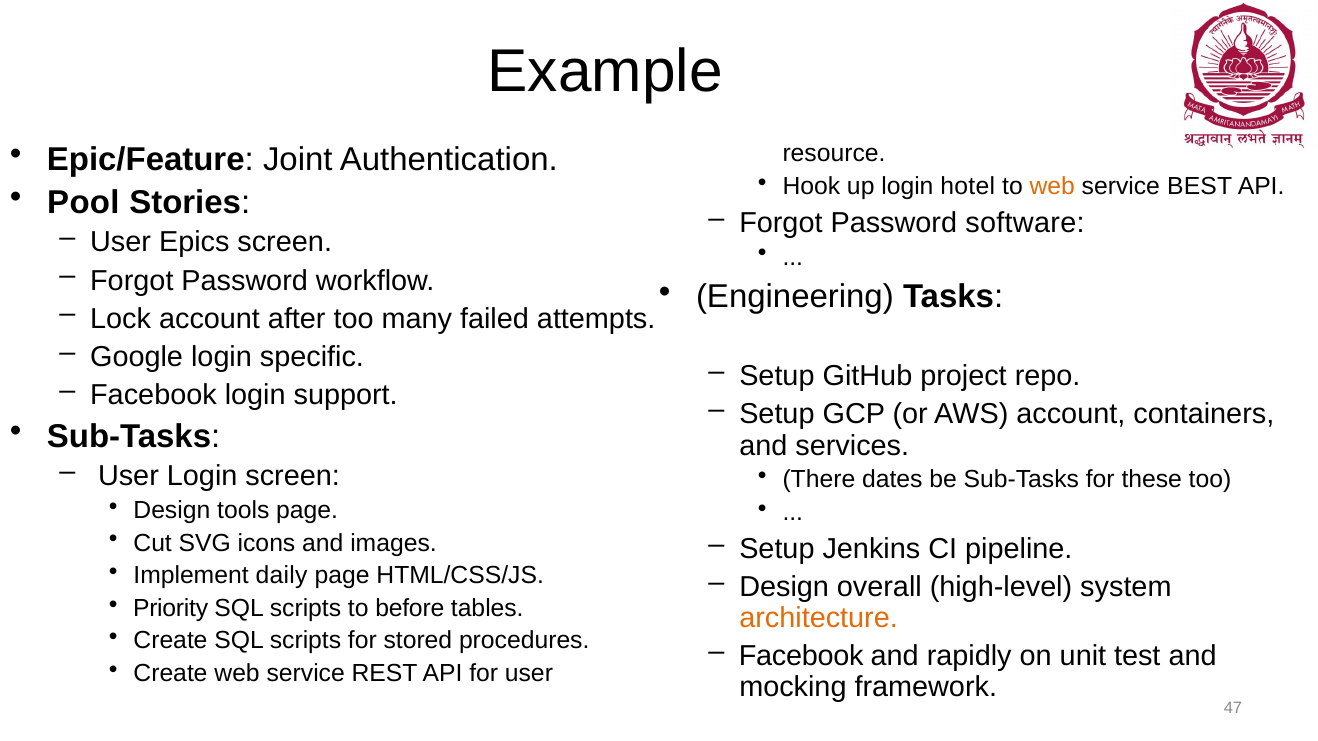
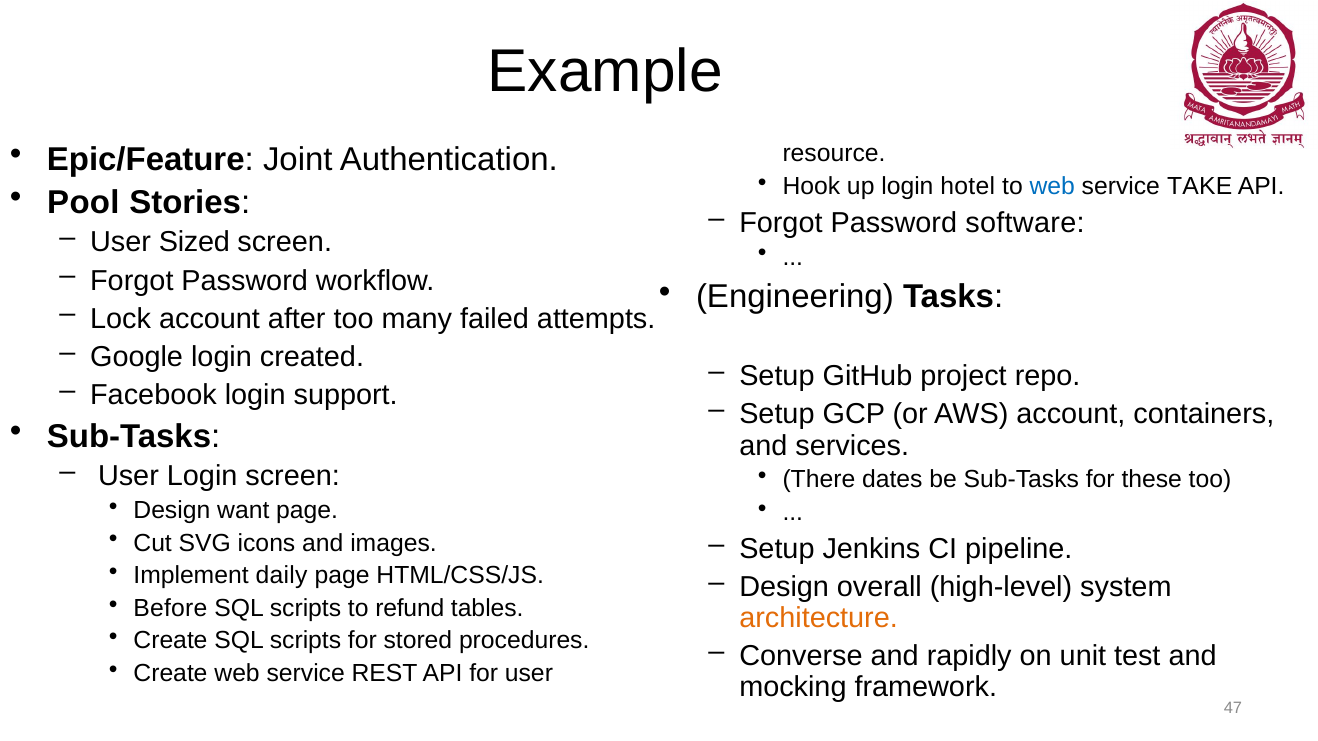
web colour: orange -> blue (1052, 187)
BEST: BEST -> TAKE (1200, 187)
Epics: Epics -> Sized (194, 243)
specific: specific -> created (312, 357)
tools: tools -> want (243, 511)
Priority: Priority -> Before (170, 609)
before: before -> refund (410, 609)
Facebook: Facebook -> Converse (801, 656)
